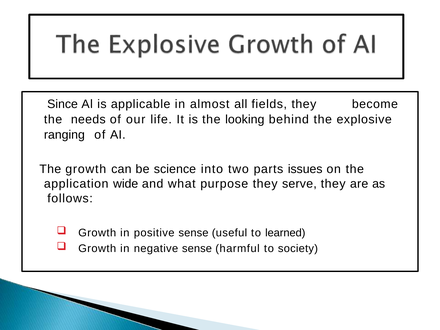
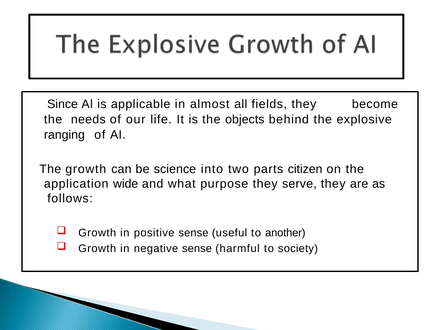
looking: looking -> objects (245, 119)
issues: issues -> citizen (305, 169)
learned: learned -> another (285, 233)
